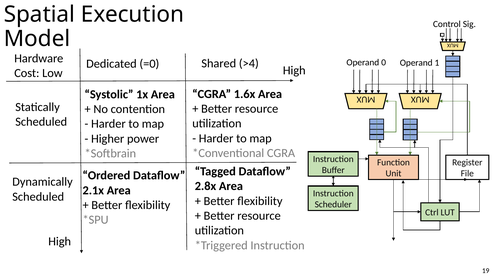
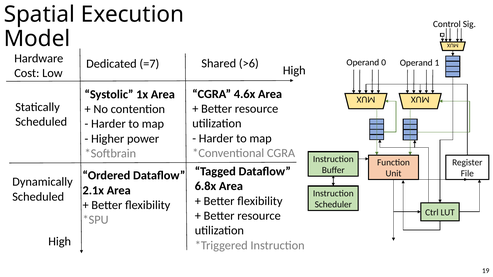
=0: =0 -> =7 (149, 64)
>4: >4 -> >6 (249, 64)
1.6x: 1.6x -> 4.6x (245, 94)
2.8x: 2.8x -> 6.8x (205, 186)
